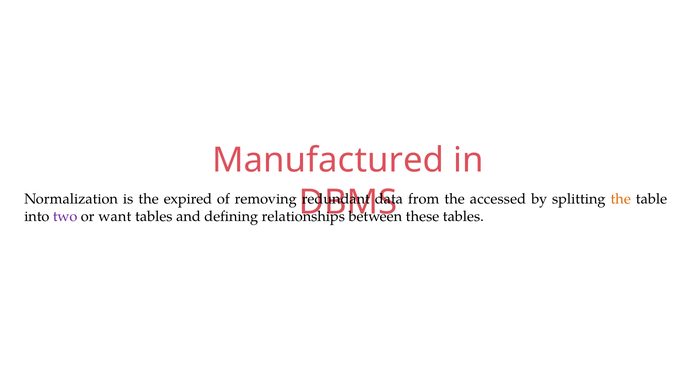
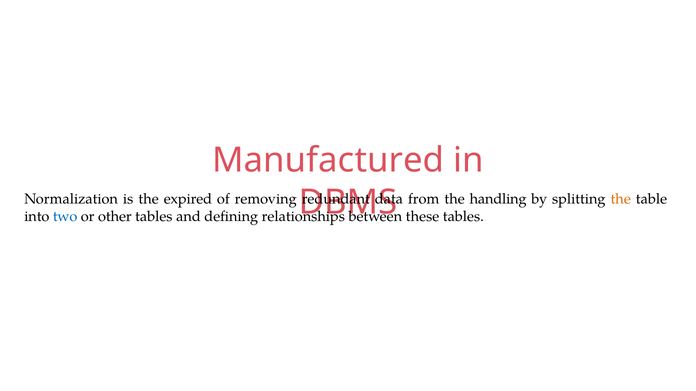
accessed: accessed -> handling (498, 199)
two colour: purple -> blue (65, 217)
want: want -> other (115, 217)
